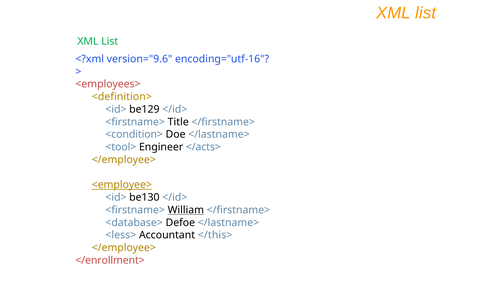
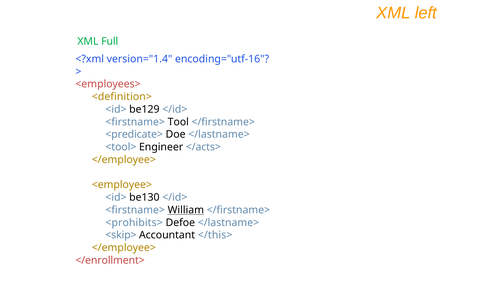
list: list -> left (426, 13)
List: List -> Full (110, 41)
version="9.6: version="9.6 -> version="1.4 (140, 59)
Title: Title -> Tool (178, 122)
<condition>: <condition> -> <predicate> (134, 134)
<employee> underline: present -> none (122, 185)
<database>: <database> -> <prohibits> (134, 223)
<less>: <less> -> <skip> (121, 235)
